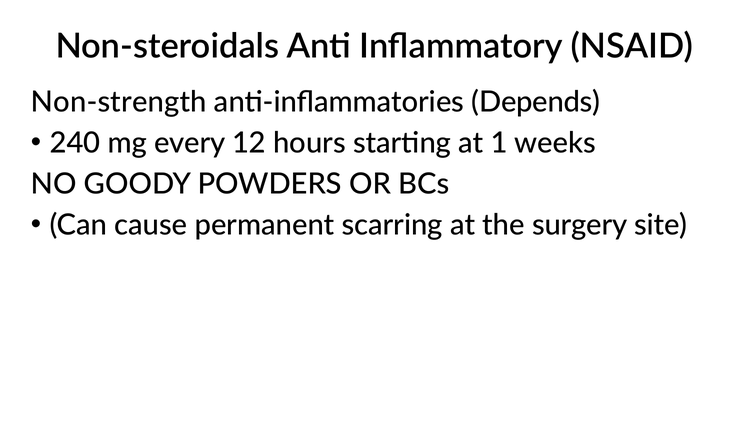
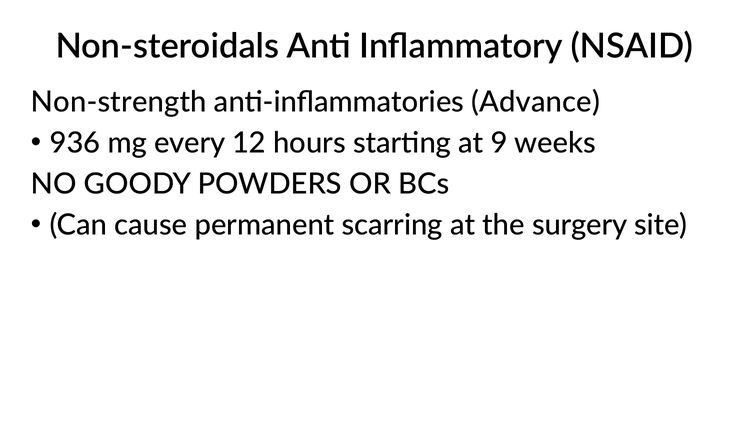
Depends: Depends -> Advance (536, 102)
240: 240 -> 936 (75, 143)
1: 1 -> 9 (499, 143)
